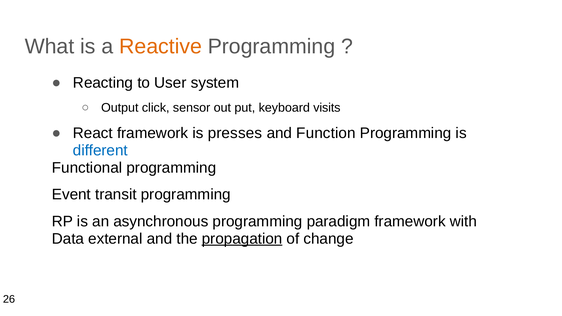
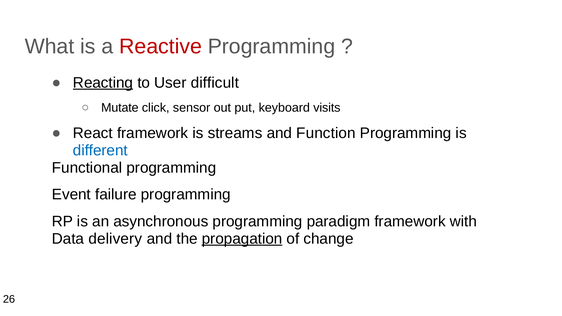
Reactive colour: orange -> red (161, 46)
Reacting underline: none -> present (103, 83)
system: system -> difficult (215, 83)
Output: Output -> Mutate (120, 108)
presses: presses -> streams (235, 133)
transit: transit -> failure (116, 195)
external: external -> delivery (115, 239)
